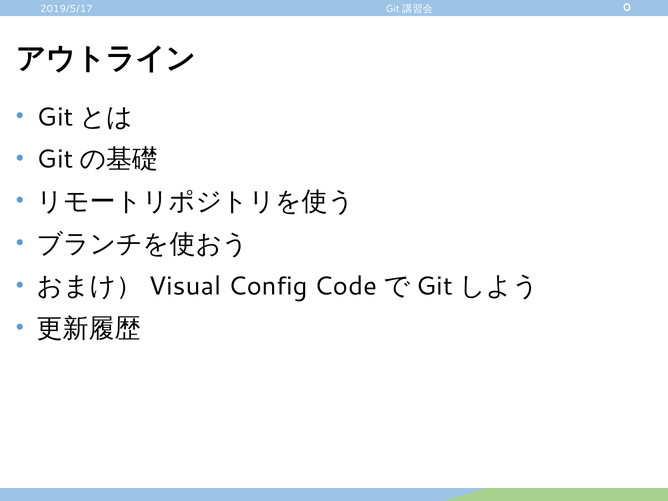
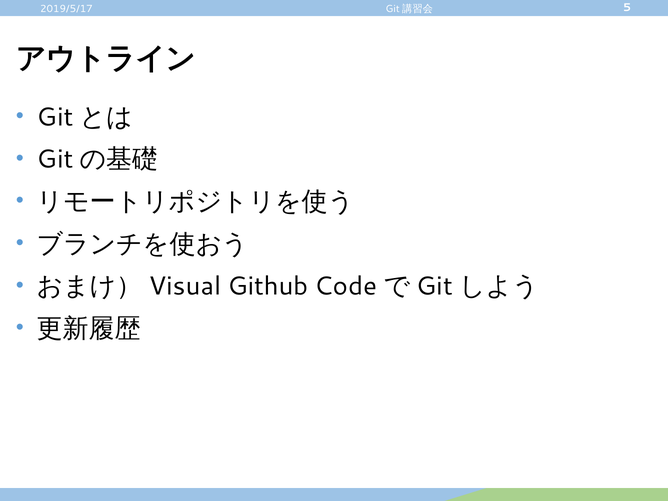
0: 0 -> 5 (627, 8)
Config: Config -> Github (268, 286)
